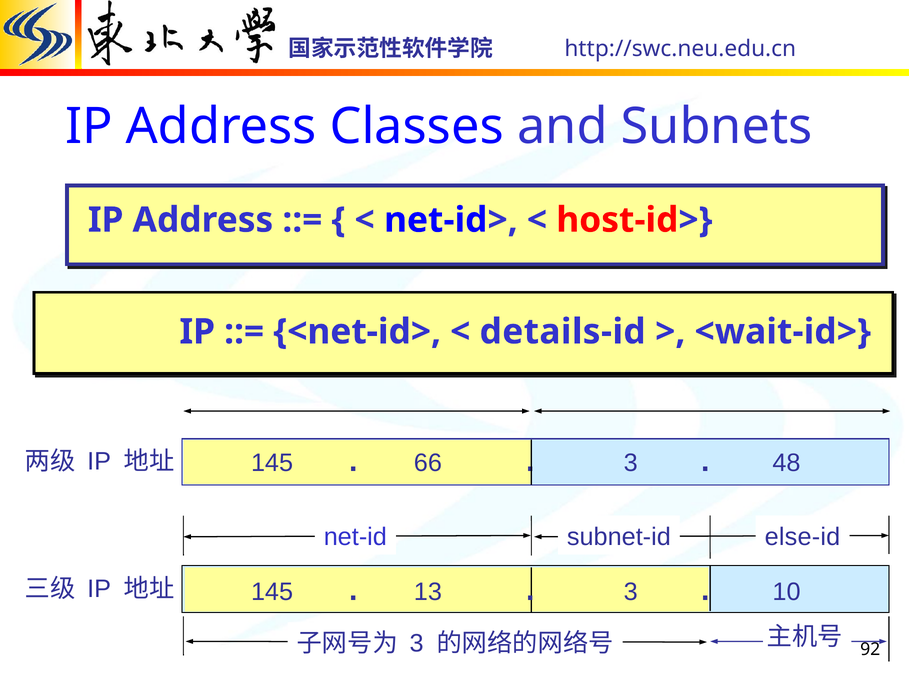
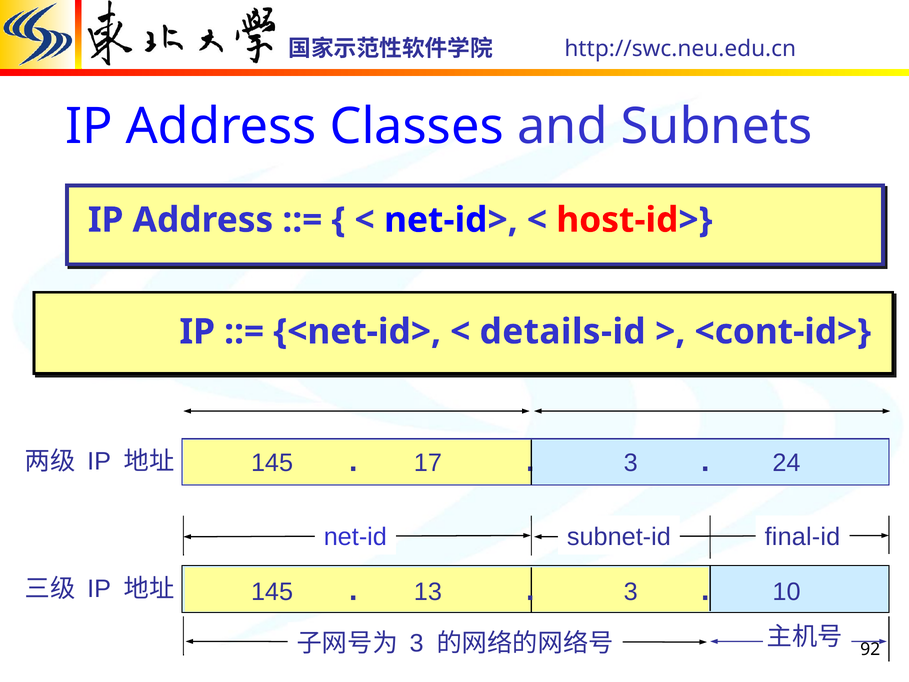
<wait-id>: <wait-id> -> <cont-id> (783, 332)
66: 66 -> 17 (428, 463)
48: 48 -> 24 (786, 463)
else-id: else-id -> final-id (802, 537)
